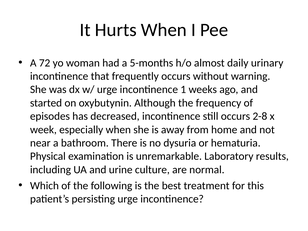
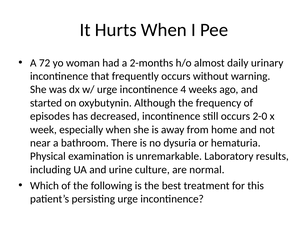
5-months: 5-months -> 2-months (151, 63)
1: 1 -> 4 (183, 90)
2-8: 2-8 -> 2-0 (260, 116)
